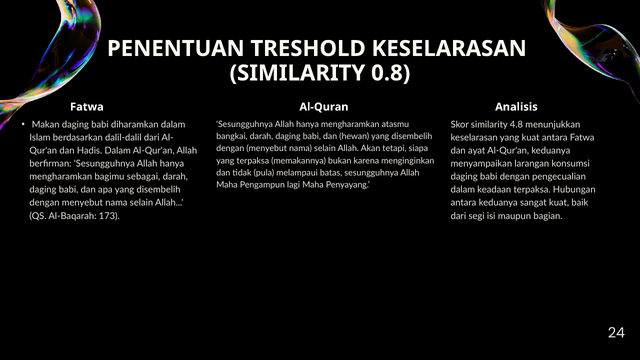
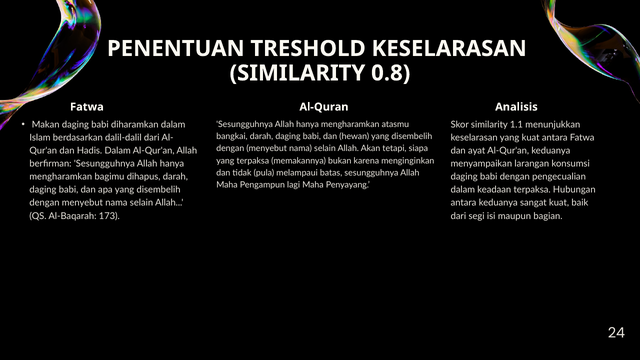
4.8: 4.8 -> 1.1 (516, 124)
sebagai: sebagai -> dihapus (144, 177)
